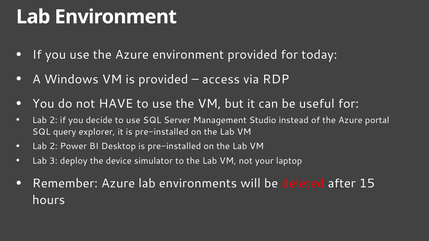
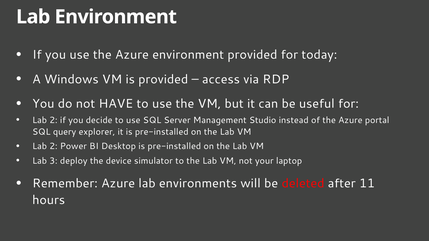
15: 15 -> 11 (367, 184)
